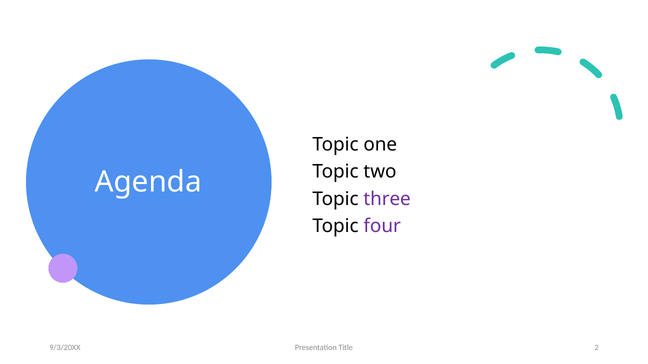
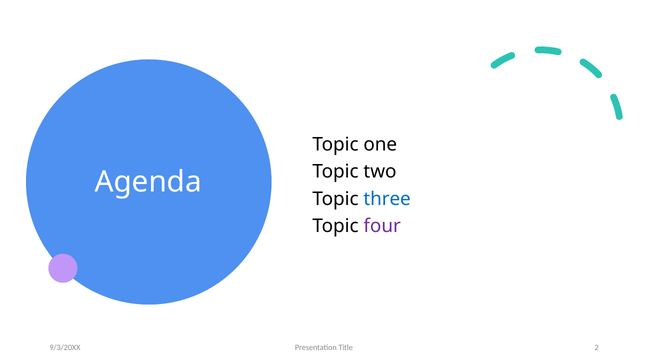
three colour: purple -> blue (387, 199)
